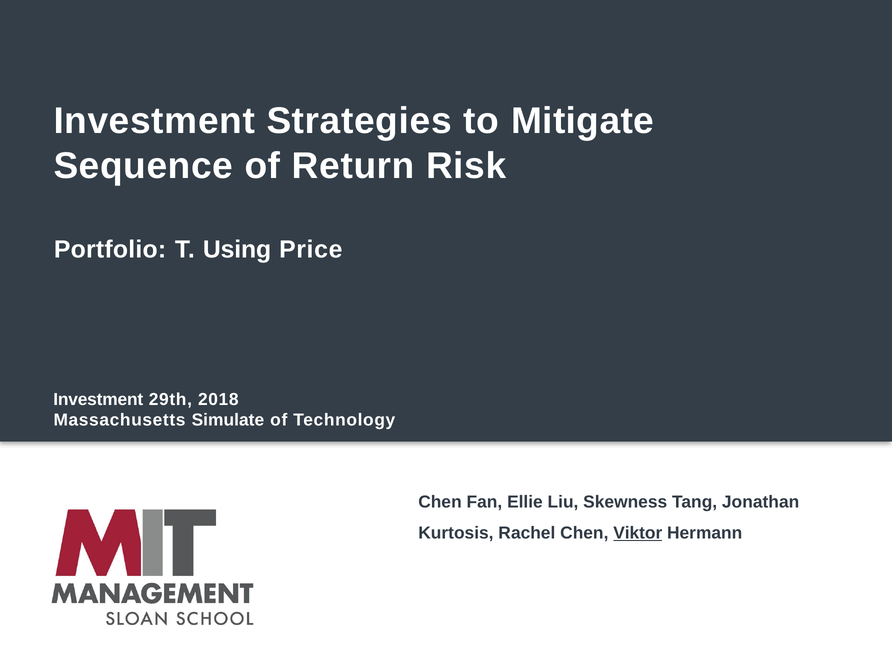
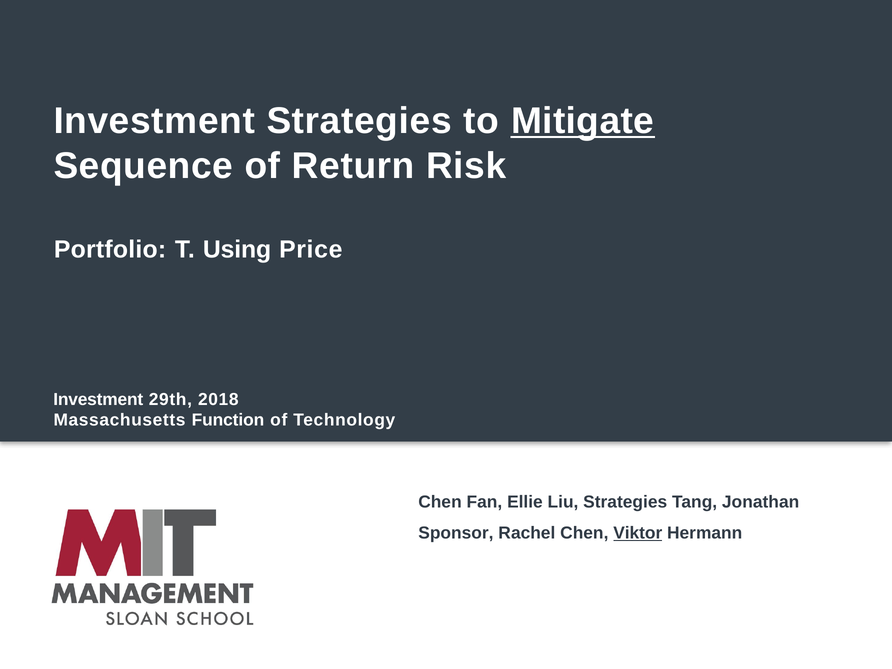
Mitigate underline: none -> present (583, 121)
Simulate: Simulate -> Function (228, 420)
Liu Skewness: Skewness -> Strategies (625, 502)
Kurtosis: Kurtosis -> Sponsor (456, 533)
